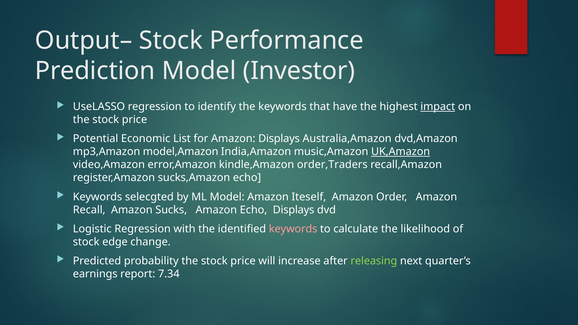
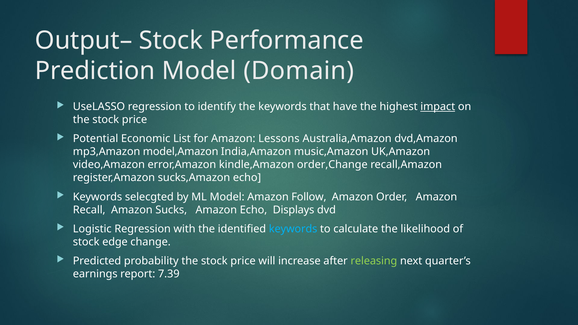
Investor: Investor -> Domain (299, 71)
Amazon Displays: Displays -> Lessons (279, 139)
UK,Amazon underline: present -> none (401, 152)
order,Traders: order,Traders -> order,Change (332, 165)
Iteself: Iteself -> Follow (309, 197)
keywords colour: pink -> light blue (293, 229)
7.34: 7.34 -> 7.39 (169, 274)
